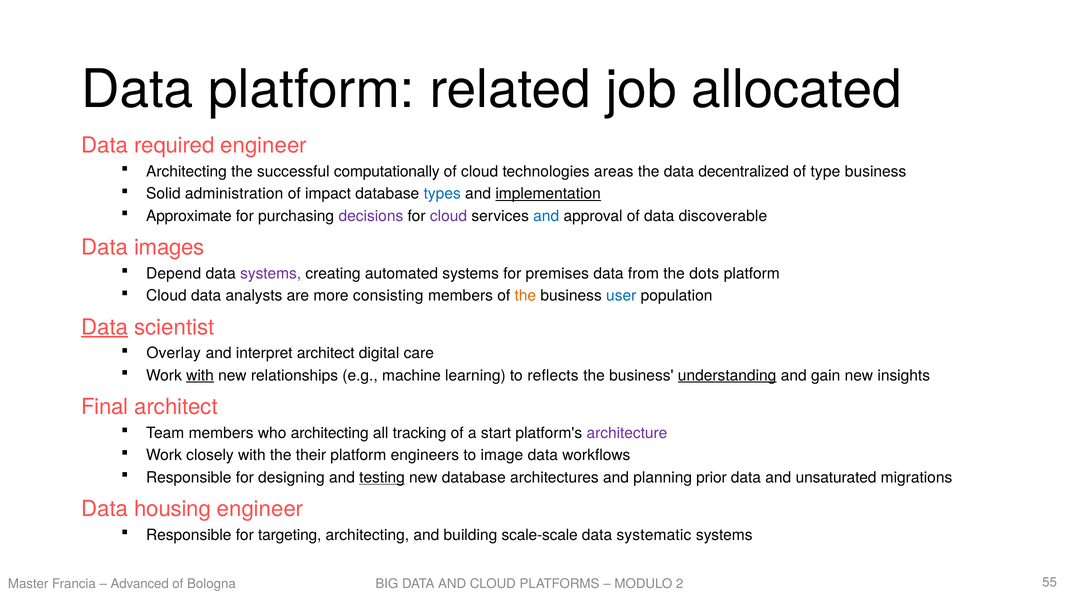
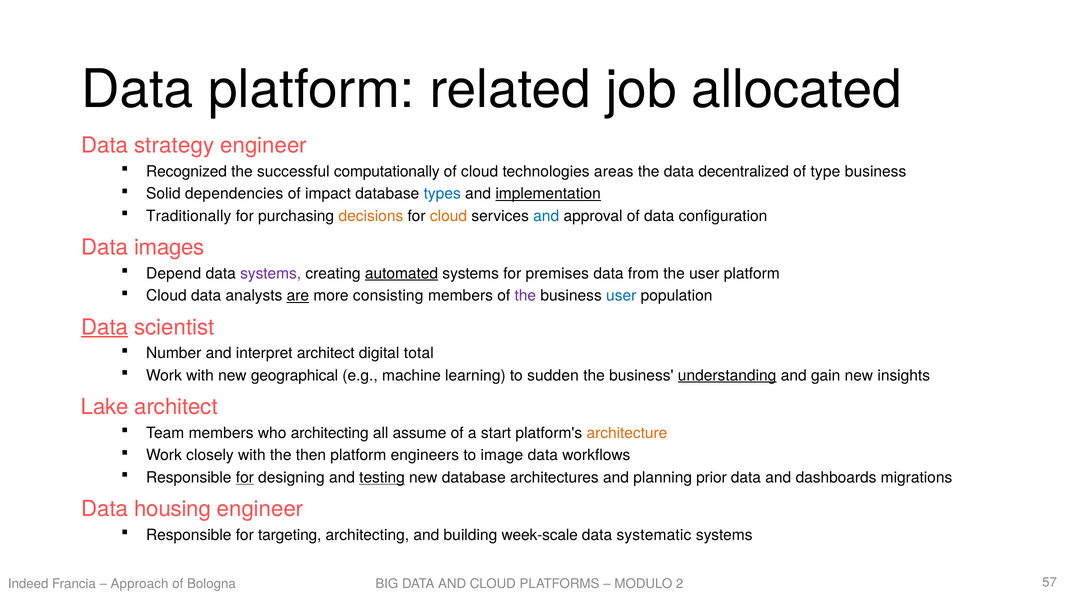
required: required -> strategy (174, 146)
Architecting: Architecting -> Recognized (187, 171)
administration: administration -> dependencies (234, 194)
Approximate: Approximate -> Traditionally (189, 216)
decisions colour: purple -> orange (371, 216)
cloud colour: purple -> orange (448, 216)
discoverable: discoverable -> configuration (723, 216)
automated underline: none -> present (402, 274)
the dots: dots -> user (704, 274)
are underline: none -> present (298, 296)
the colour: orange -> purple (525, 296)
Overlay: Overlay -> Number (174, 353)
care: care -> total (419, 353)
with underline: present -> none (200, 376)
relationships: relationships -> geographical (295, 376)
reflects: reflects -> sudden (553, 376)
Final: Final -> Lake (105, 407)
tracking: tracking -> assume (420, 433)
architecture colour: purple -> orange (627, 433)
their: their -> then (311, 455)
for underline: none -> present (245, 478)
unsaturated: unsaturated -> dashboards (836, 478)
scale-scale: scale-scale -> week-scale (540, 535)
Master: Master -> Indeed (28, 584)
Advanced: Advanced -> Approach (140, 584)
55: 55 -> 57 (1050, 582)
